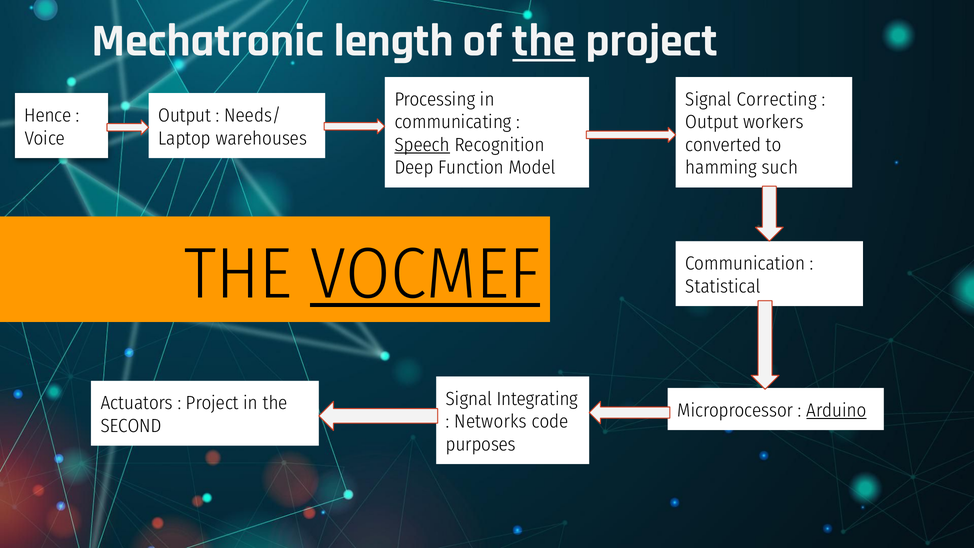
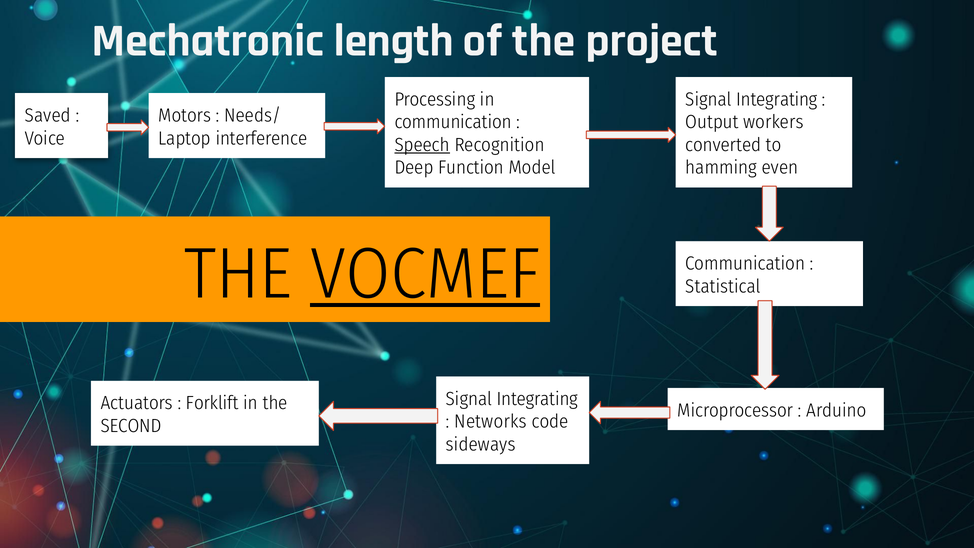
the underline: present -> none (544, 41)
Correcting: Correcting -> Integrating (777, 99)
Hence: Hence -> Saved (48, 115)
Output: Output -> Motors (185, 115)
communicating: communicating -> communication (453, 122)
warehouses: warehouses -> interference (261, 138)
such: such -> even (780, 168)
Project: Project -> Forklift (212, 403)
Arduino underline: present -> none (836, 410)
purposes: purposes -> sideways (481, 444)
